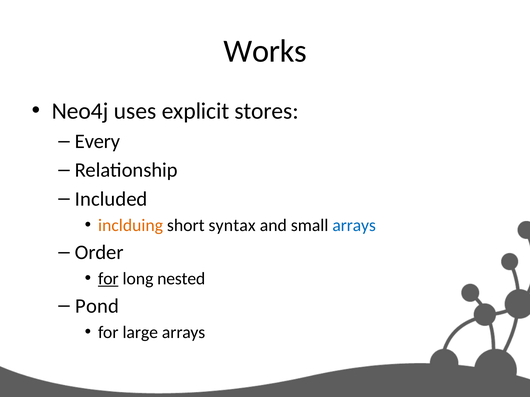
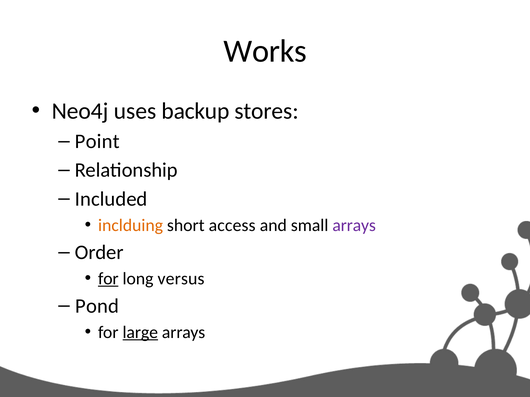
explicit: explicit -> backup (196, 111)
Every: Every -> Point (97, 142)
syntax: syntax -> access (232, 226)
arrays colour: blue -> purple (354, 226)
nested: nested -> versus (181, 279)
large underline: none -> present (140, 333)
